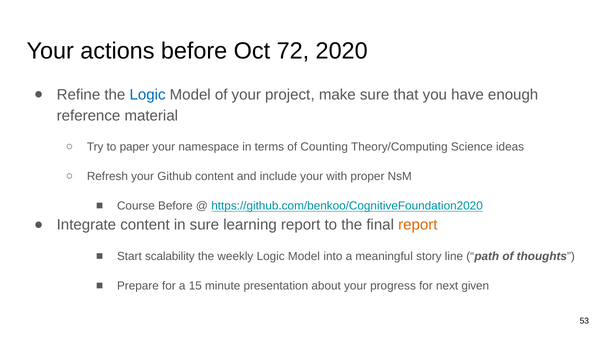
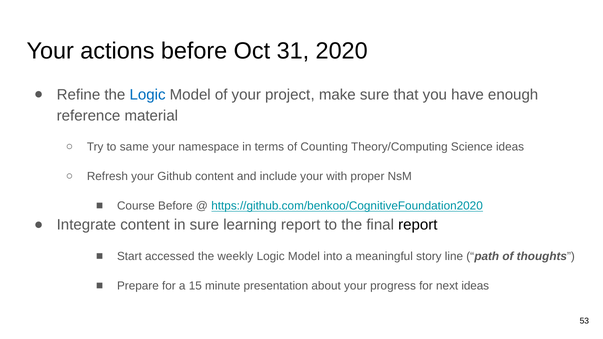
72: 72 -> 31 (293, 51)
paper: paper -> same (134, 147)
report colour: orange -> black (418, 225)
scalability: scalability -> accessed (170, 256)
next given: given -> ideas (475, 286)
